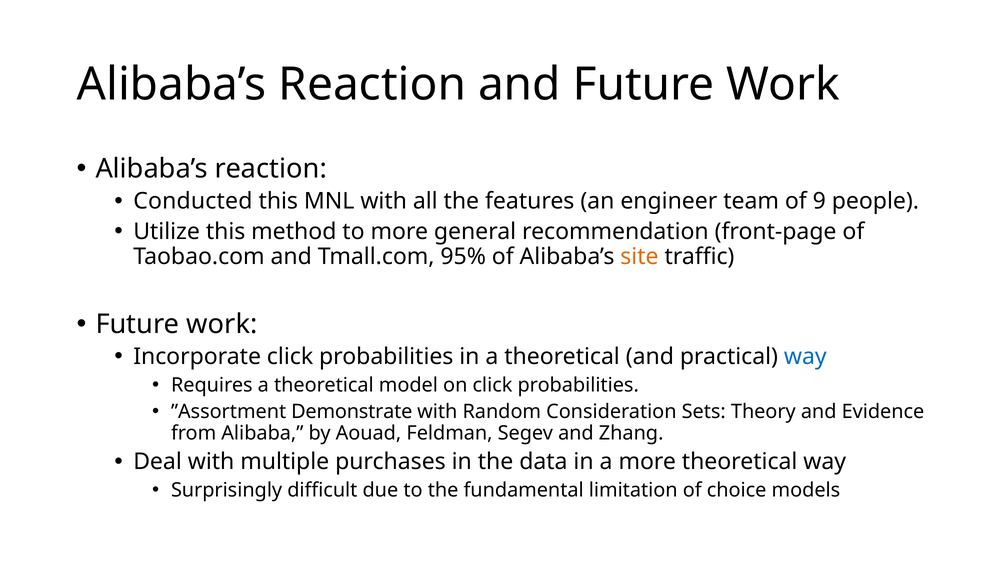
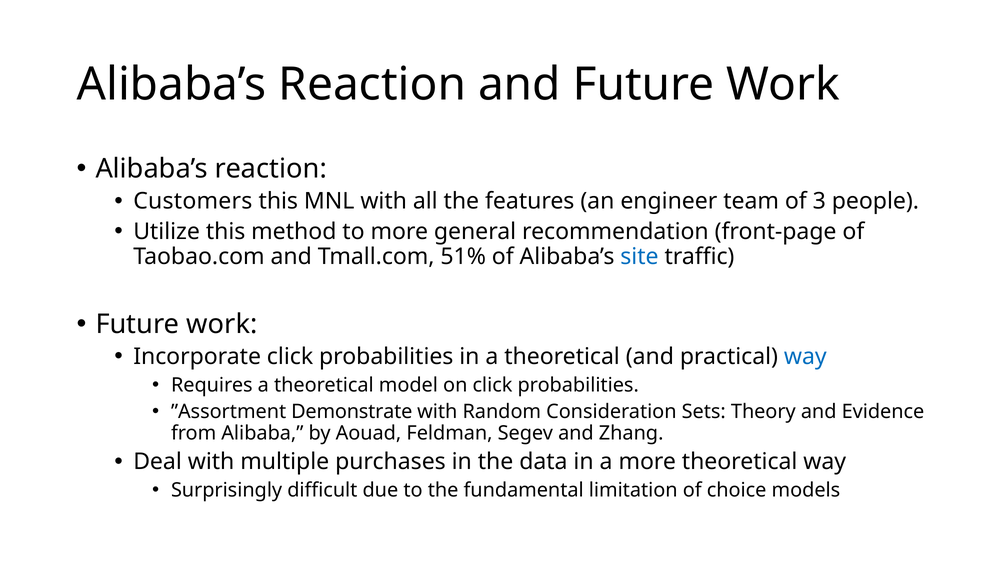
Conducted: Conducted -> Customers (193, 201)
9: 9 -> 3 (819, 201)
95%: 95% -> 51% (463, 256)
site colour: orange -> blue (639, 256)
